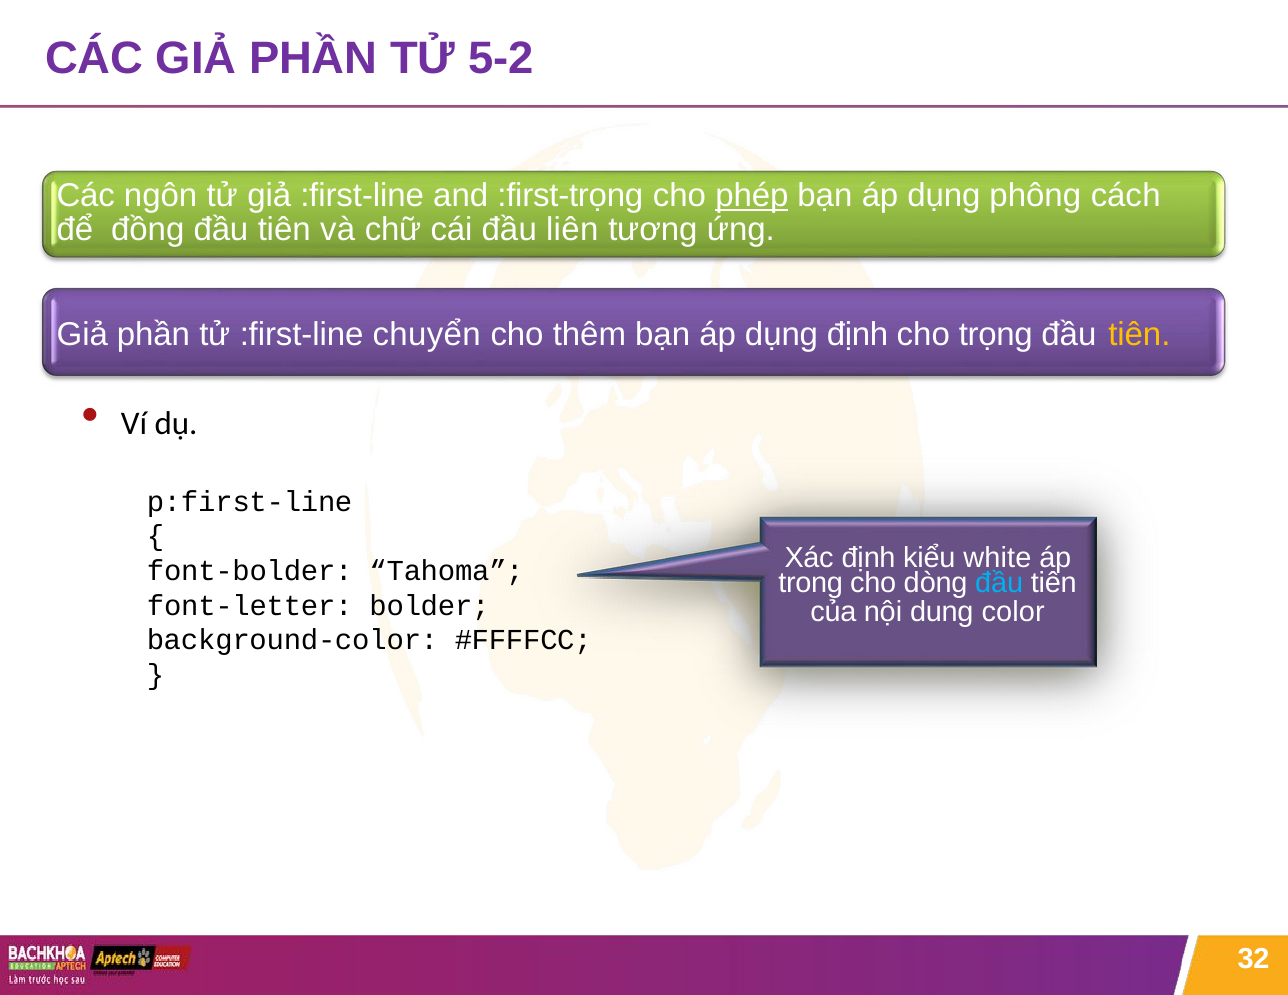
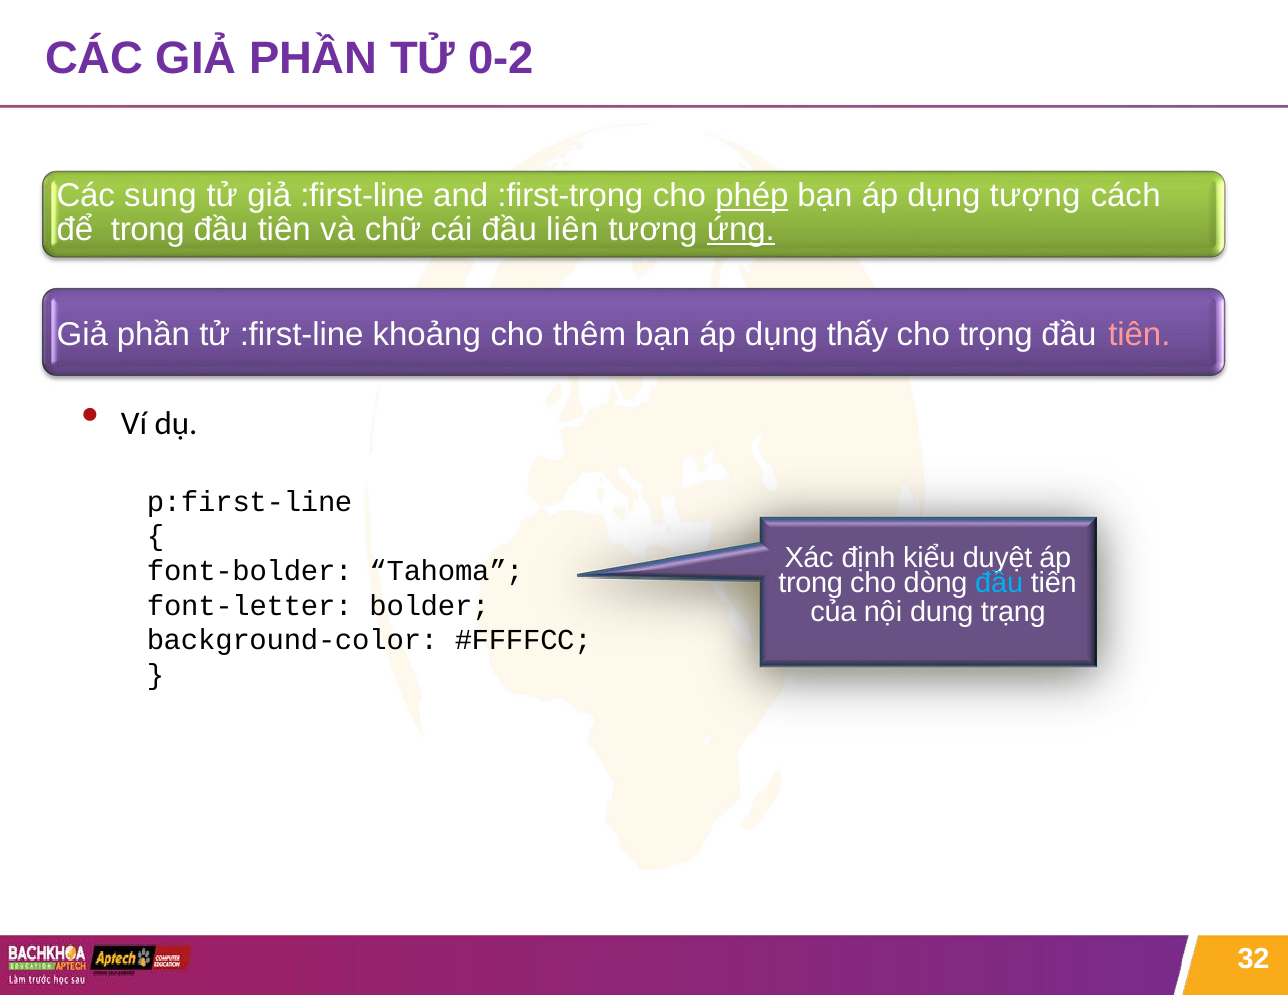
5-2: 5-2 -> 0-2 (501, 58)
ngôn: ngôn -> sung (160, 196)
phông: phông -> tượng (1035, 196)
để đồng: đồng -> trong (148, 230)
ứng underline: none -> present (741, 230)
chuyển: chuyển -> khoảng (427, 334)
dụng định: định -> thấy (858, 334)
tiên colour: yellow -> pink (1139, 334)
white: white -> duyệt (998, 558)
color: color -> trạng (1013, 612)
